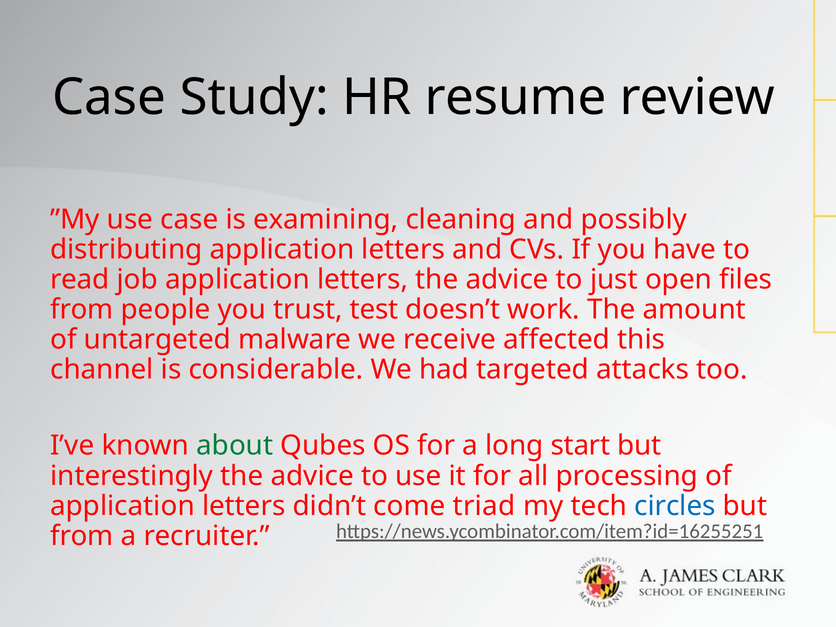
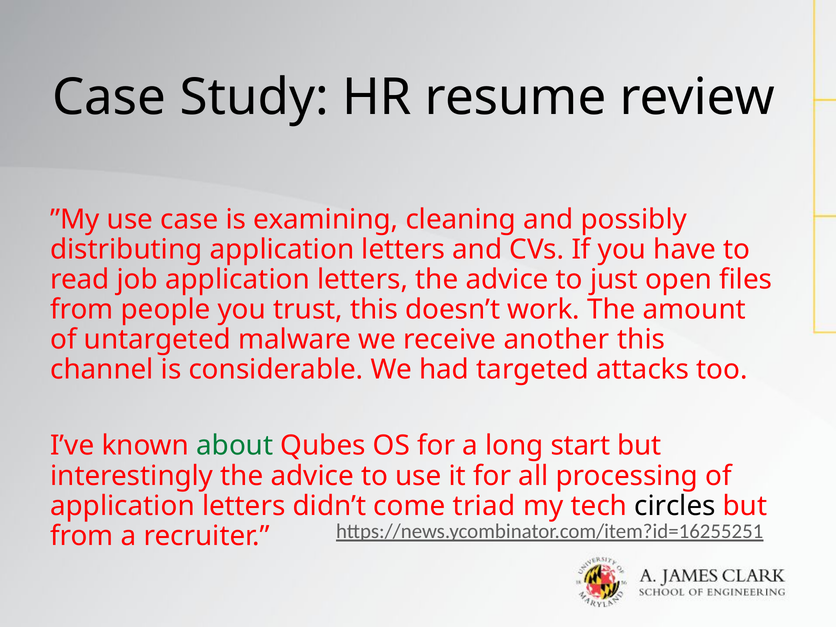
trust test: test -> this (374, 310)
affected: affected -> another (557, 340)
circles colour: blue -> black (675, 506)
